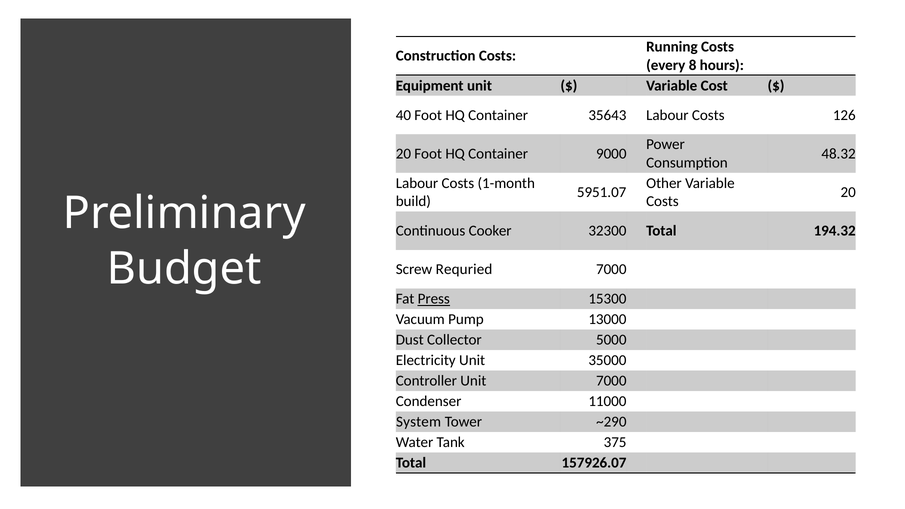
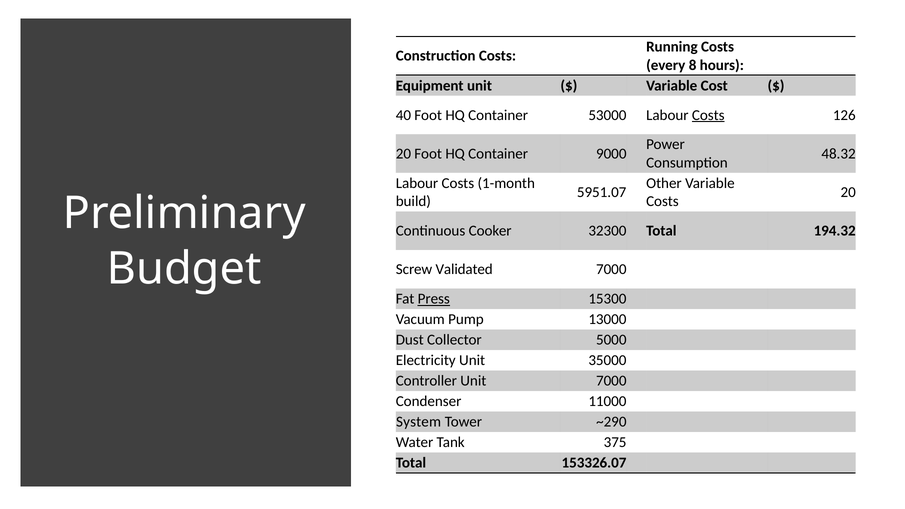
35643: 35643 -> 53000 (607, 115)
Costs underline: none -> present (708, 115)
Requried: Requried -> Validated (464, 269)
157926.07: 157926.07 -> 153326.07 (594, 463)
